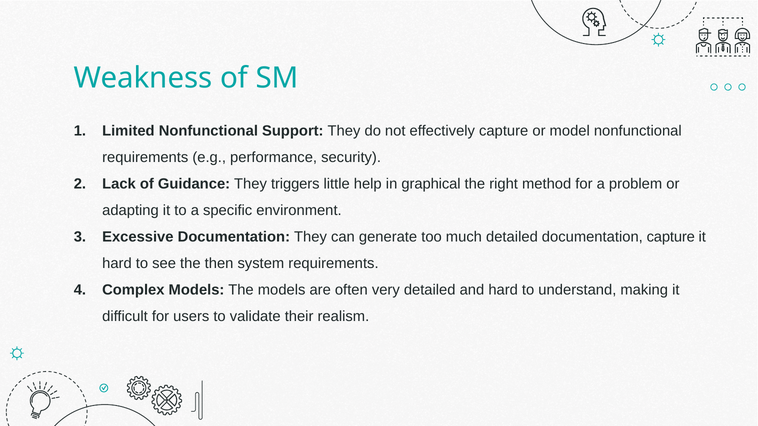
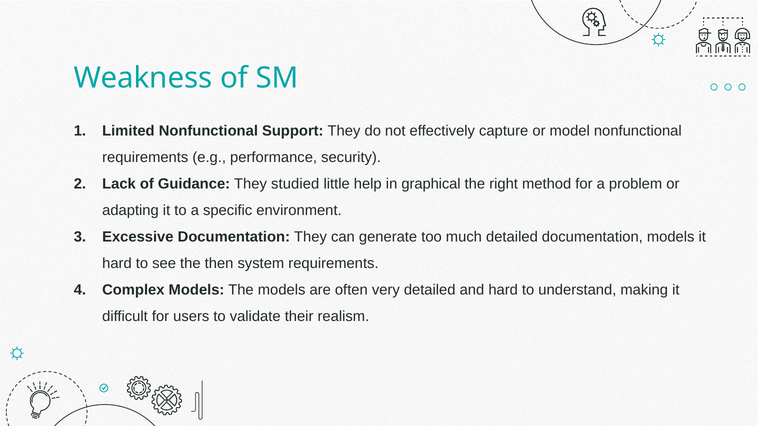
triggers: triggers -> studied (295, 184)
documentation capture: capture -> models (671, 237)
